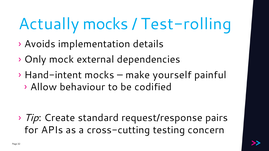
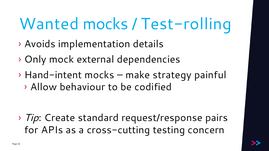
Actually: Actually -> Wanted (49, 24)
yourself: yourself -> strategy (172, 75)
